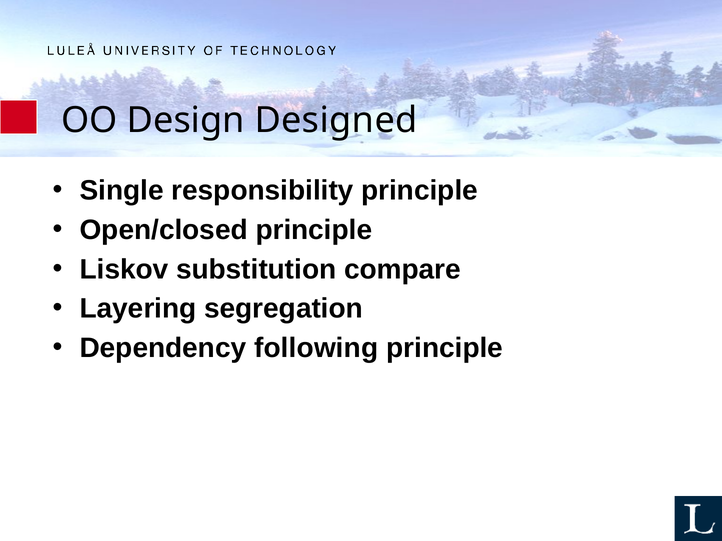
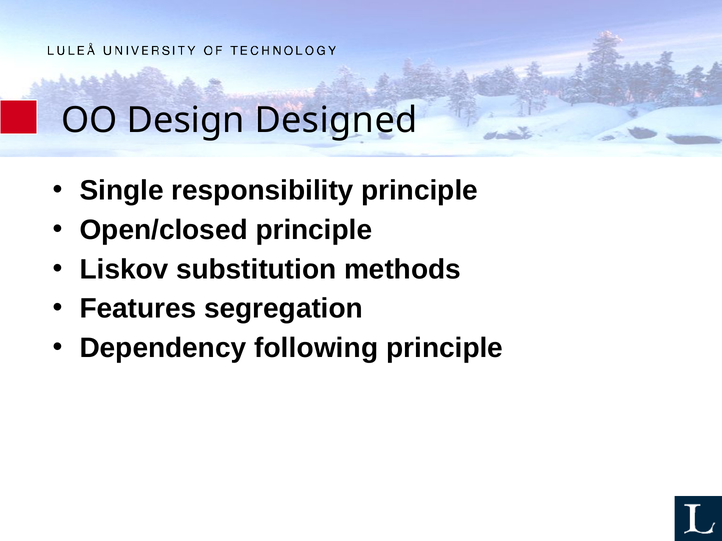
compare: compare -> methods (402, 270)
Layering: Layering -> Features (138, 309)
